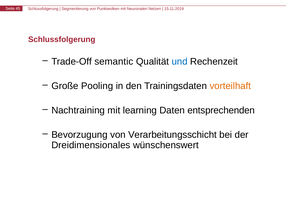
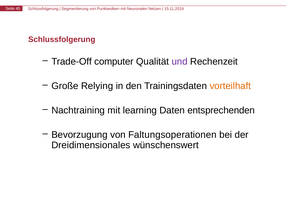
semantic: semantic -> computer (114, 61)
und colour: blue -> purple (180, 61)
Pooling: Pooling -> Relying (97, 86)
Verarbeitungsschicht: Verarbeitungsschicht -> Faltungsoperationen (172, 135)
